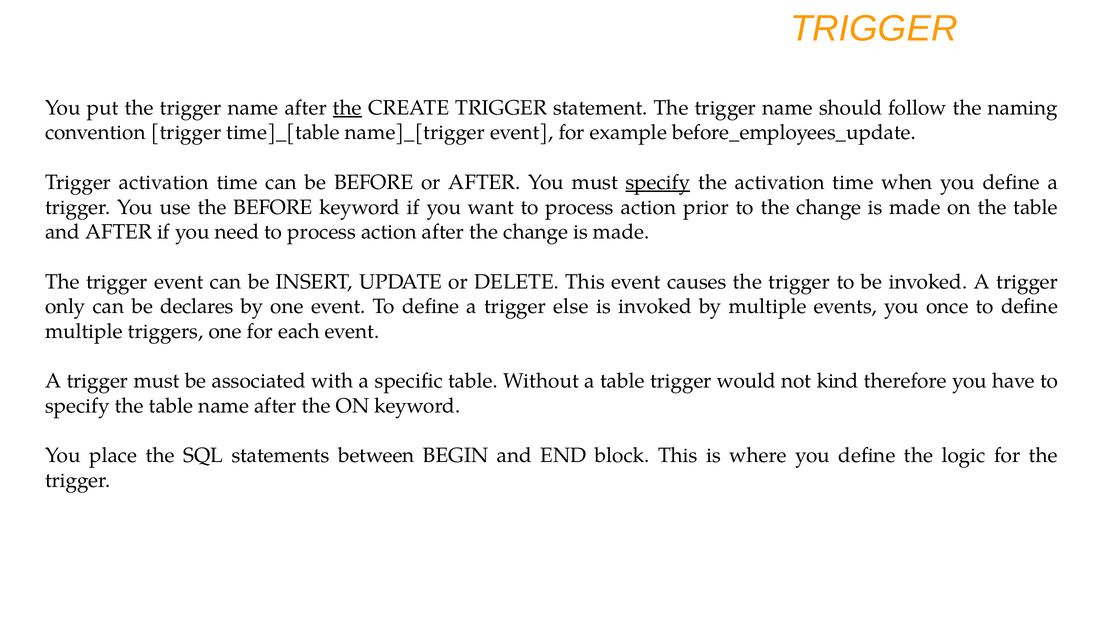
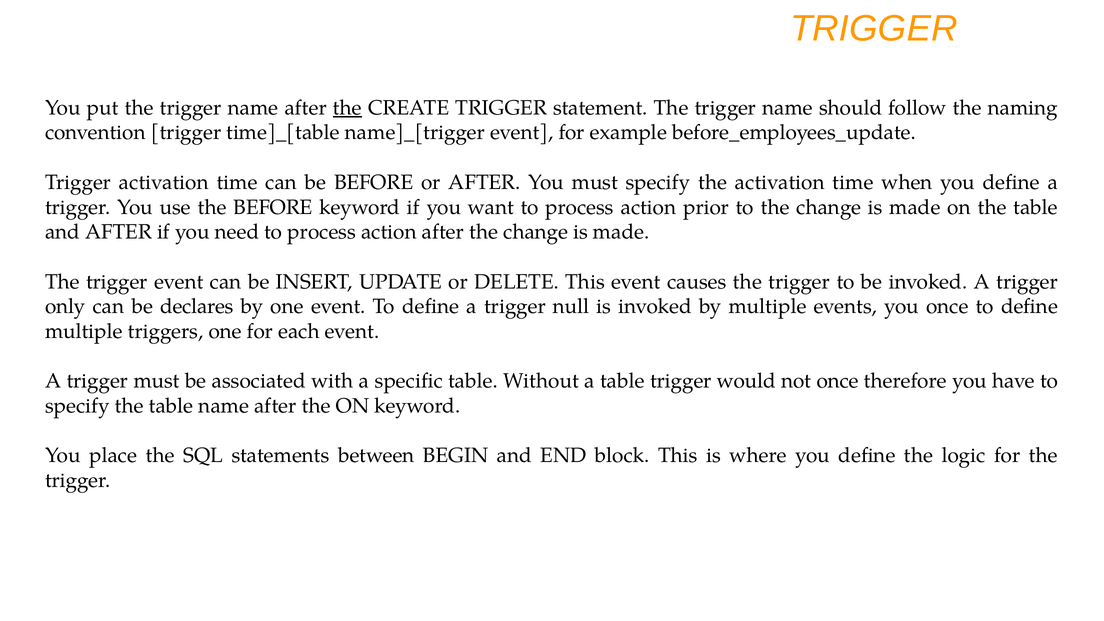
specify underline: present -> none (658, 182)
else: else -> null (571, 307)
not kind: kind -> once (838, 381)
